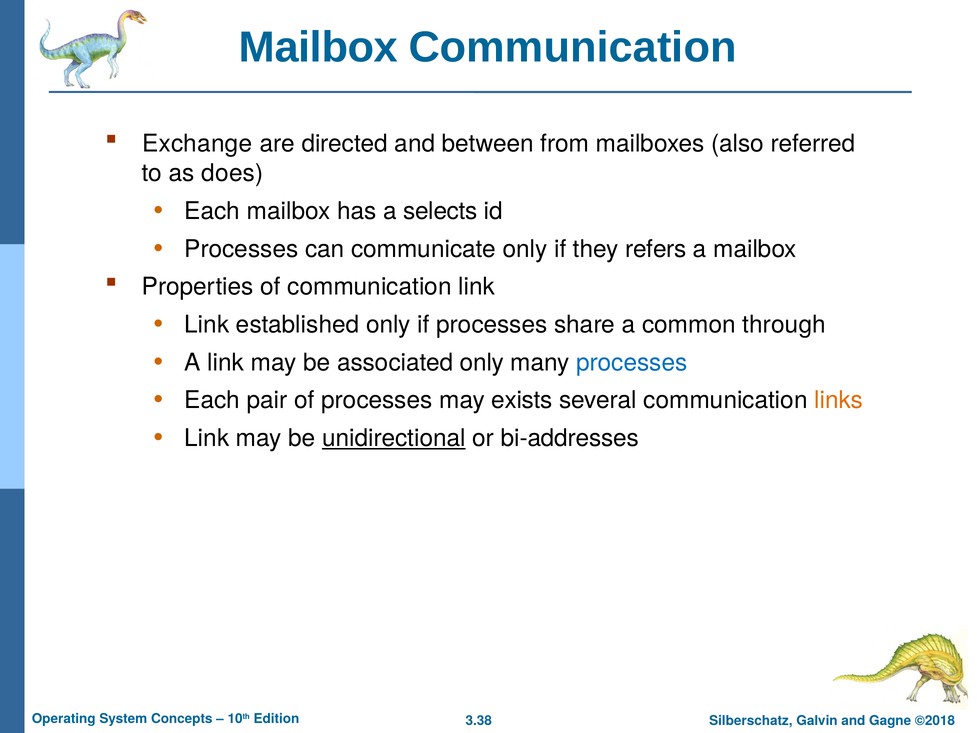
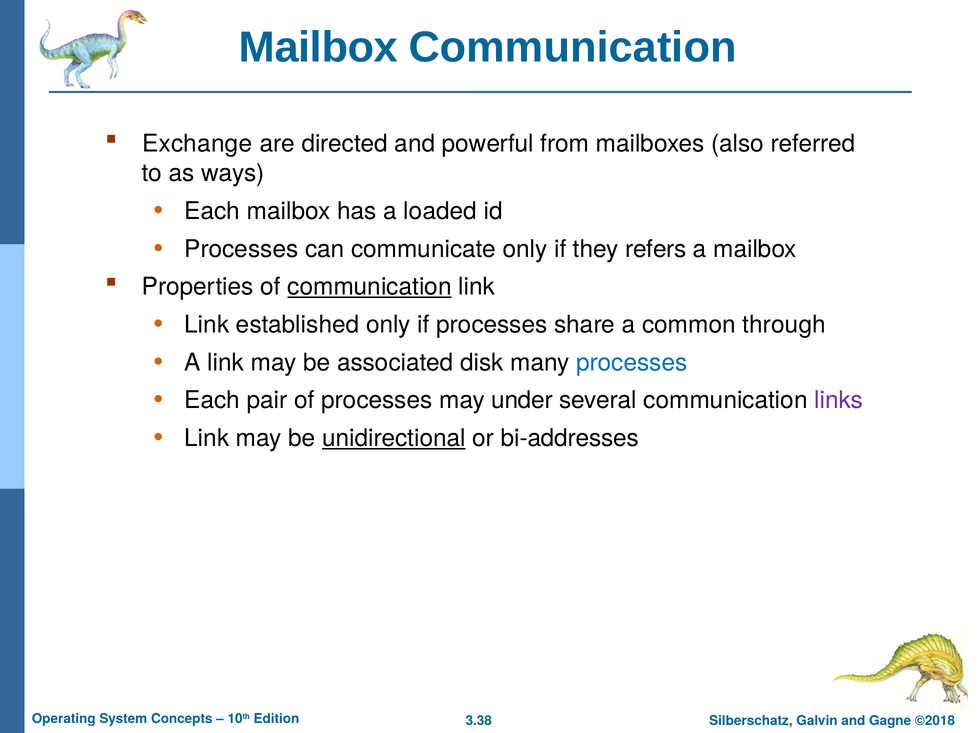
between: between -> powerful (488, 144)
does: does -> ways (233, 173)
selects: selects -> loaded (440, 211)
communication underline: none -> present (369, 287)
associated only: only -> disk (482, 362)
exists: exists -> under (522, 400)
links colour: orange -> purple (839, 400)
